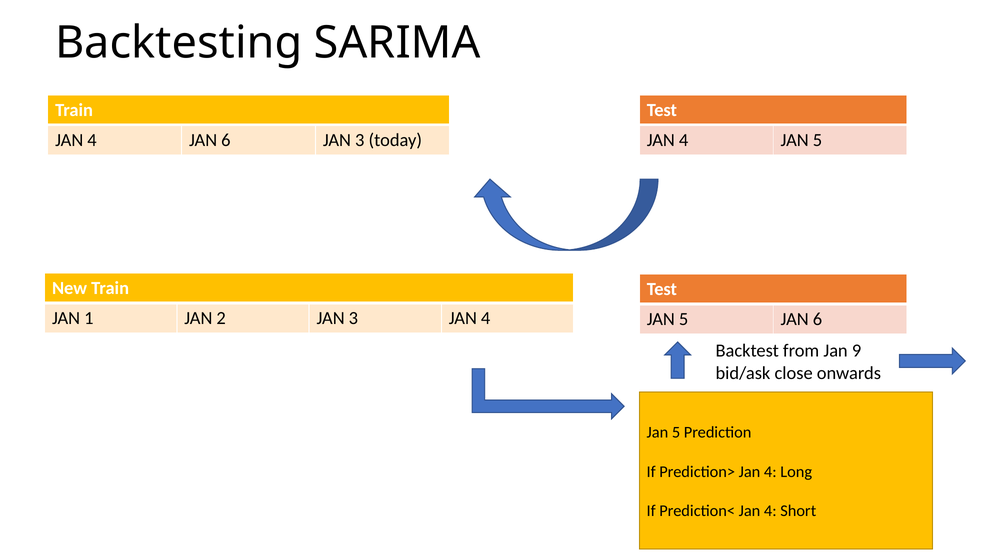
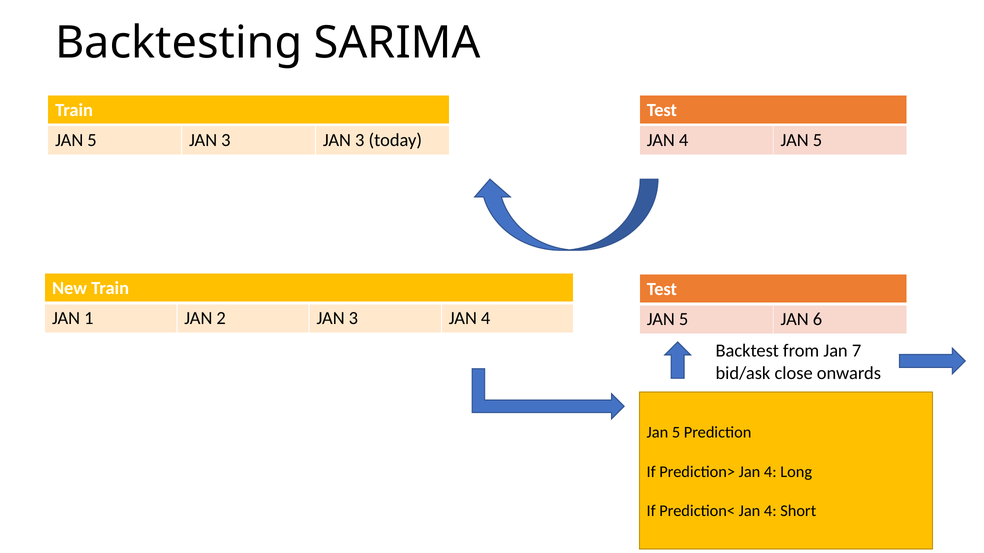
4: 4 -> 5 (92, 140)
6: 6 -> 3 (226, 140)
9: 9 -> 7 (857, 351)
